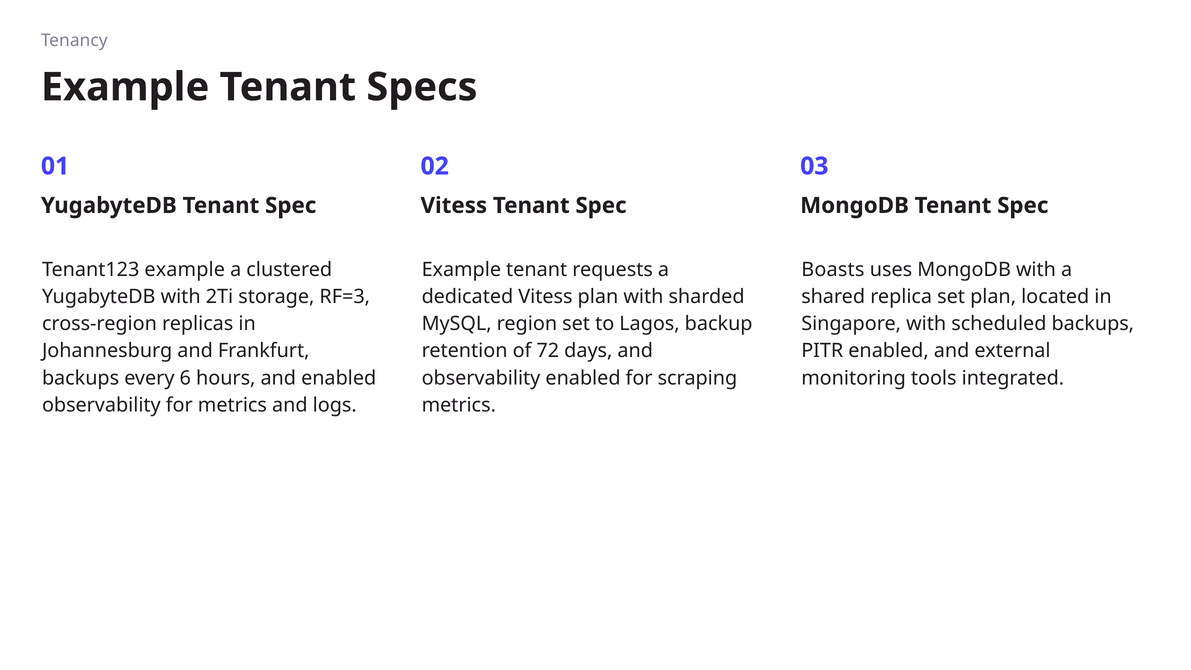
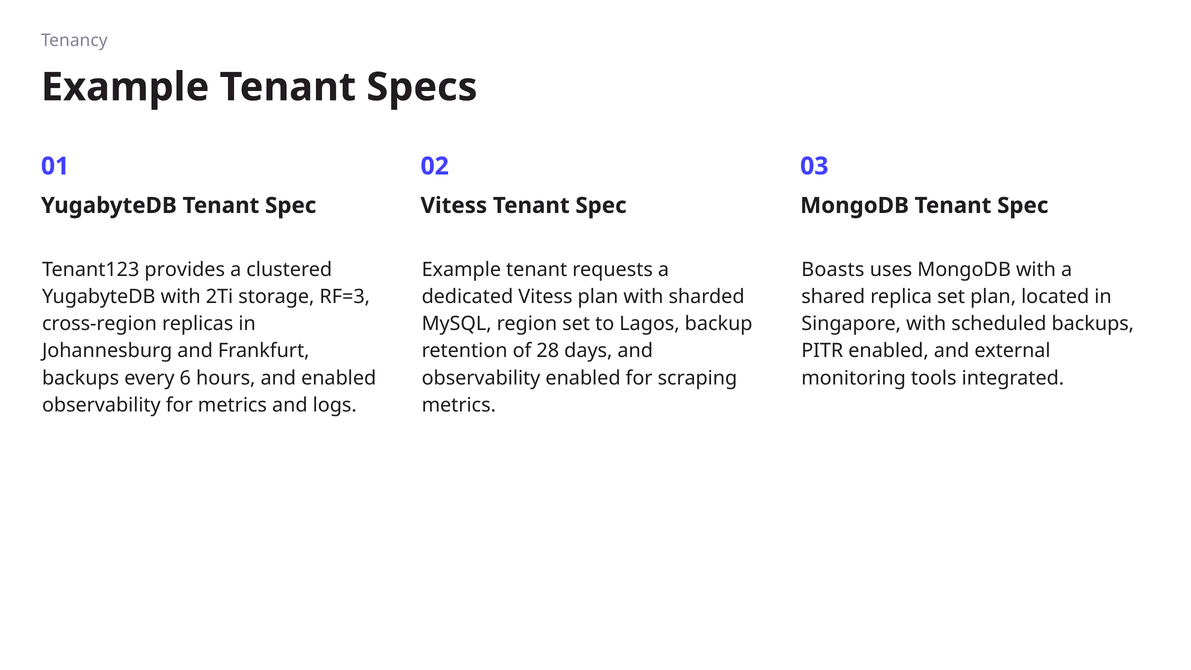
Tenant123 example: example -> provides (185, 270)
72: 72 -> 28 (548, 351)
